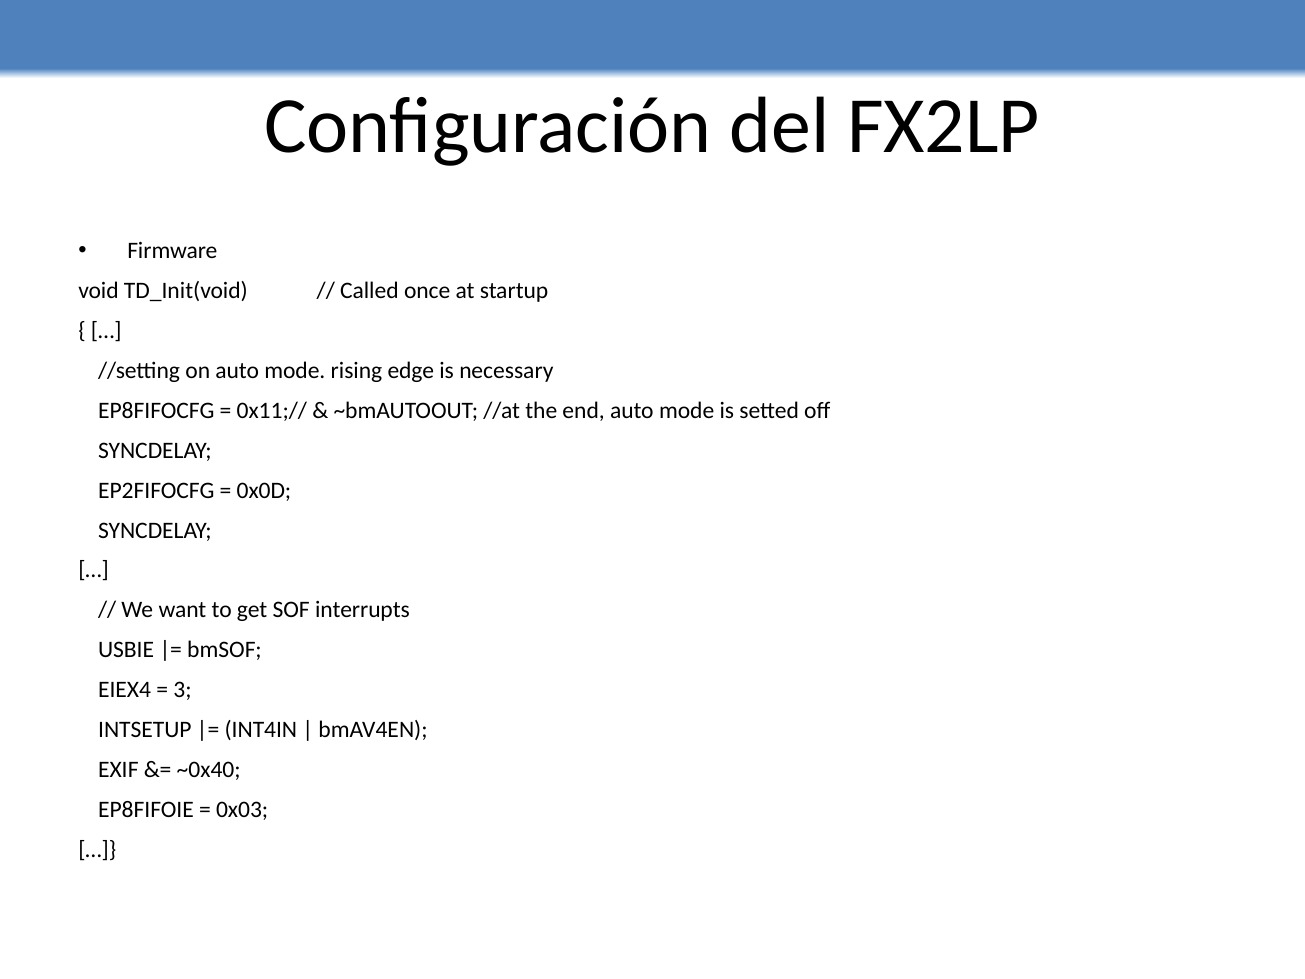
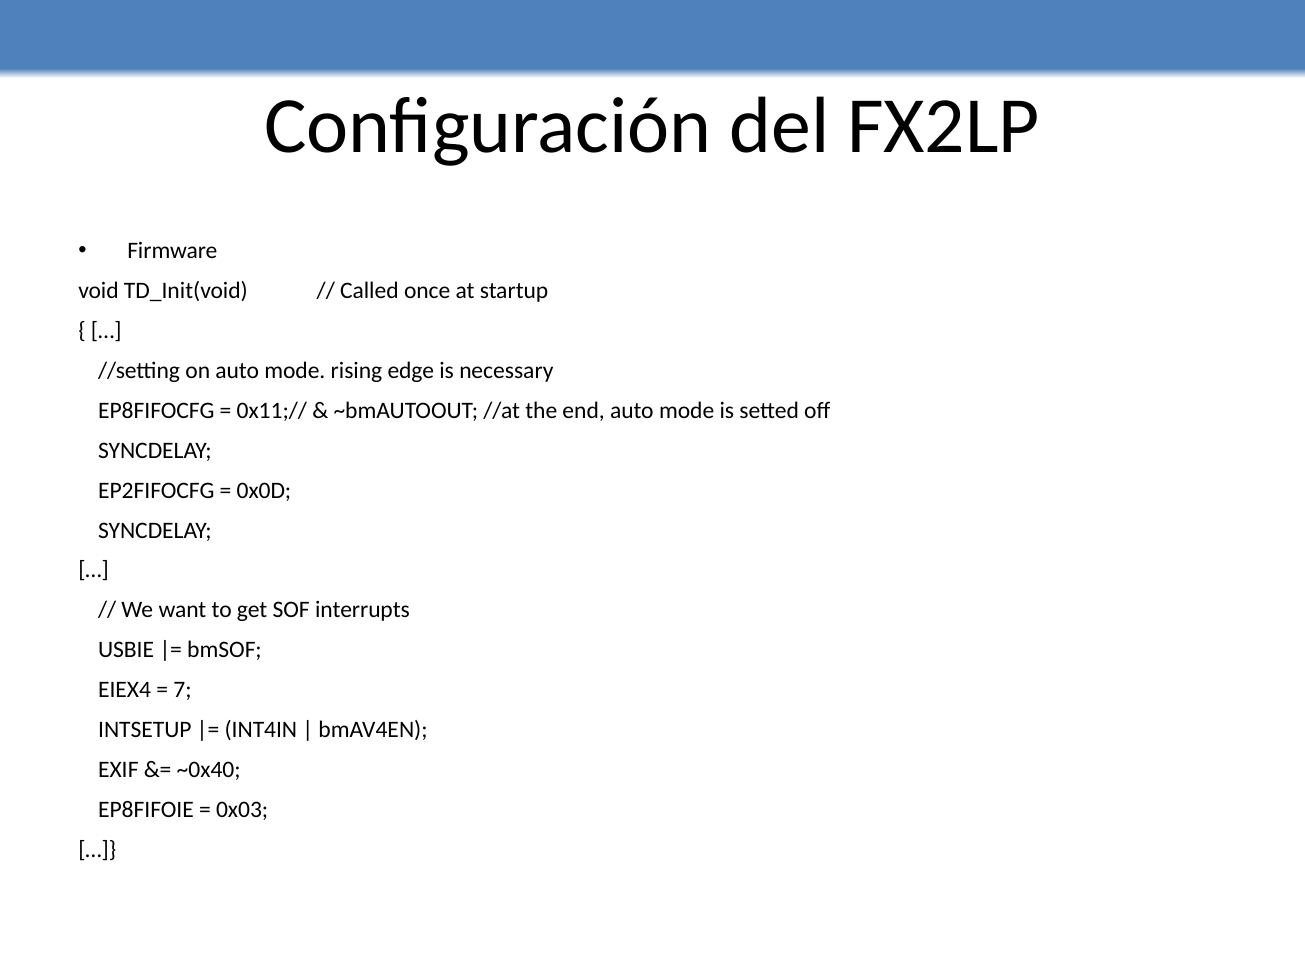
3: 3 -> 7 (182, 690)
